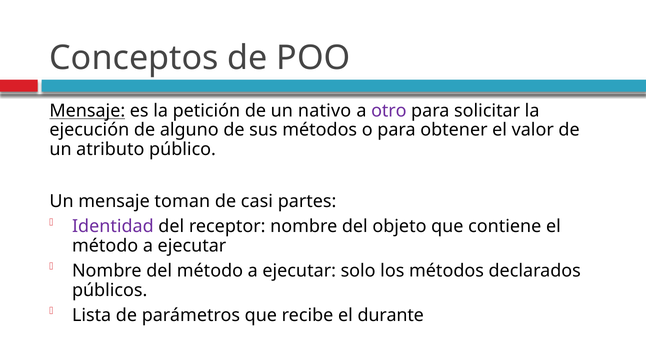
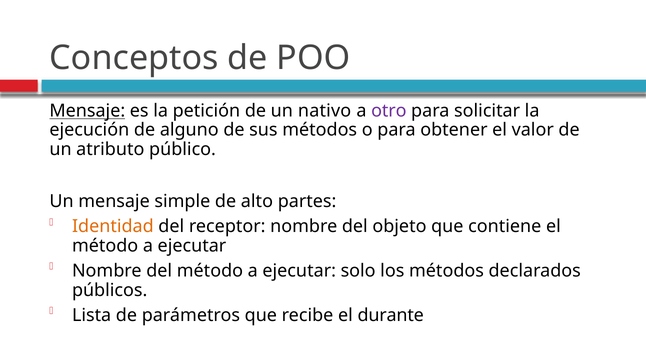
toman: toman -> simple (182, 202)
casi: casi -> alto (257, 202)
Identidad colour: purple -> orange (113, 227)
